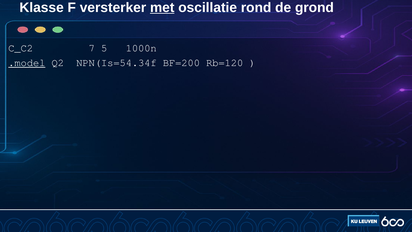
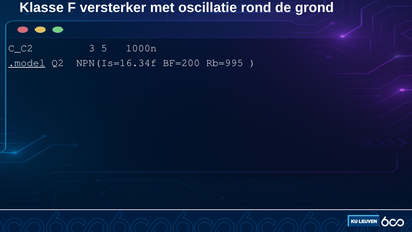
met underline: present -> none (162, 7)
7: 7 -> 3 (92, 48)
NPN(Is=54.34f: NPN(Is=54.34f -> NPN(Is=16.34f (116, 63)
Rb=120: Rb=120 -> Rb=995 (225, 63)
